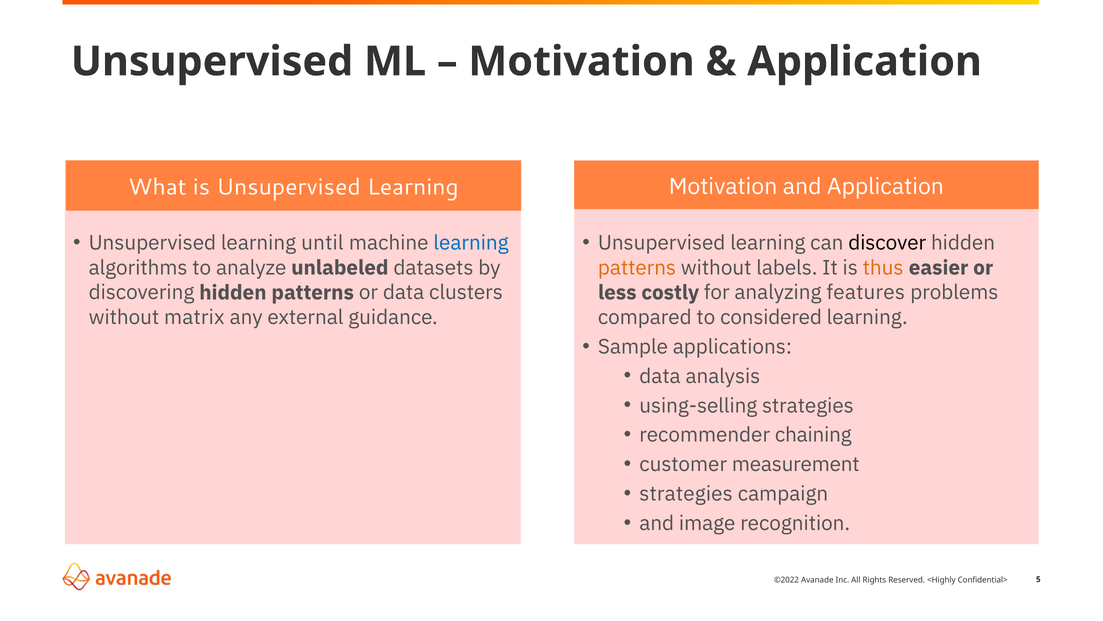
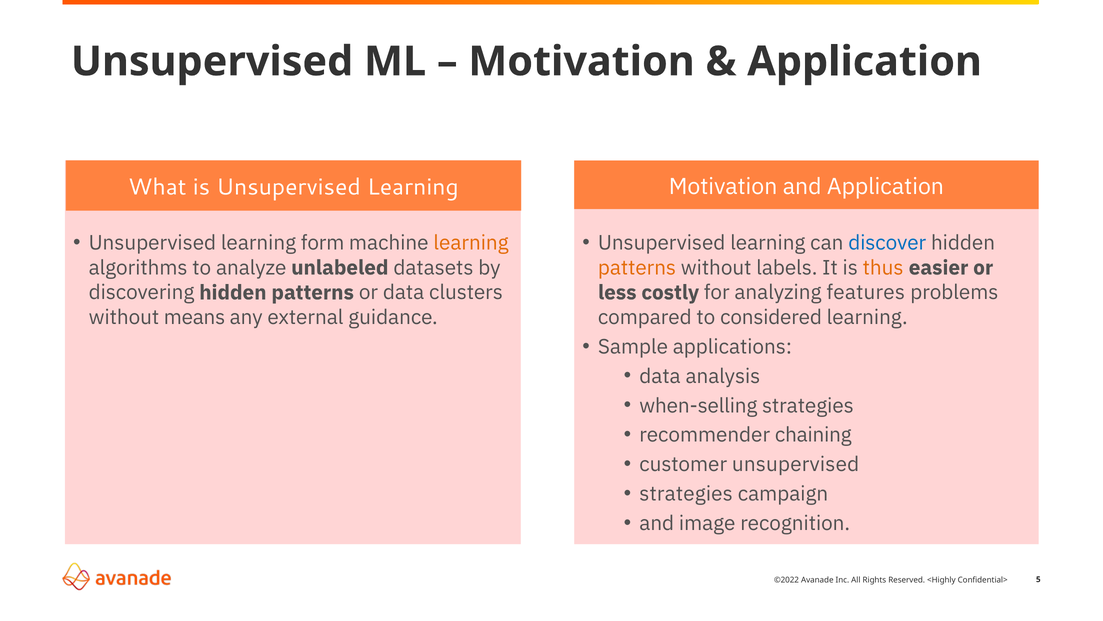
until: until -> form (323, 243)
learning colour: blue -> orange (471, 243)
discover colour: black -> blue (887, 243)
matrix: matrix -> means (195, 317)
using-selling: using-selling -> when-selling (698, 405)
customer measurement: measurement -> unsupervised (796, 464)
